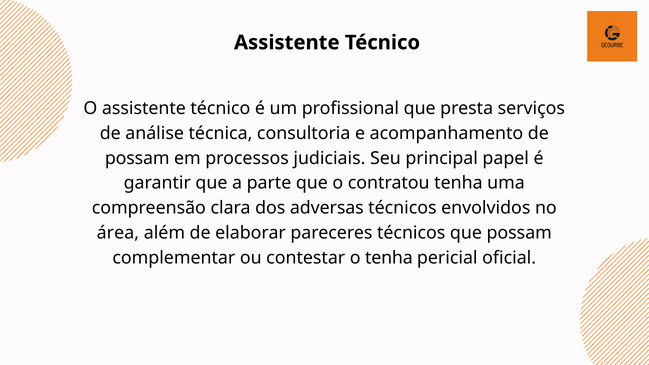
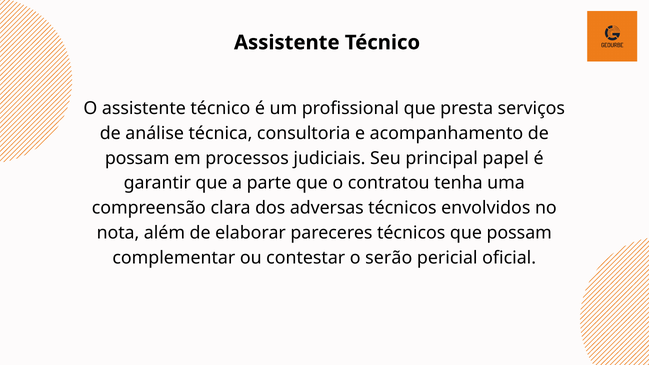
área: área -> nota (118, 233)
o tenha: tenha -> serão (389, 258)
